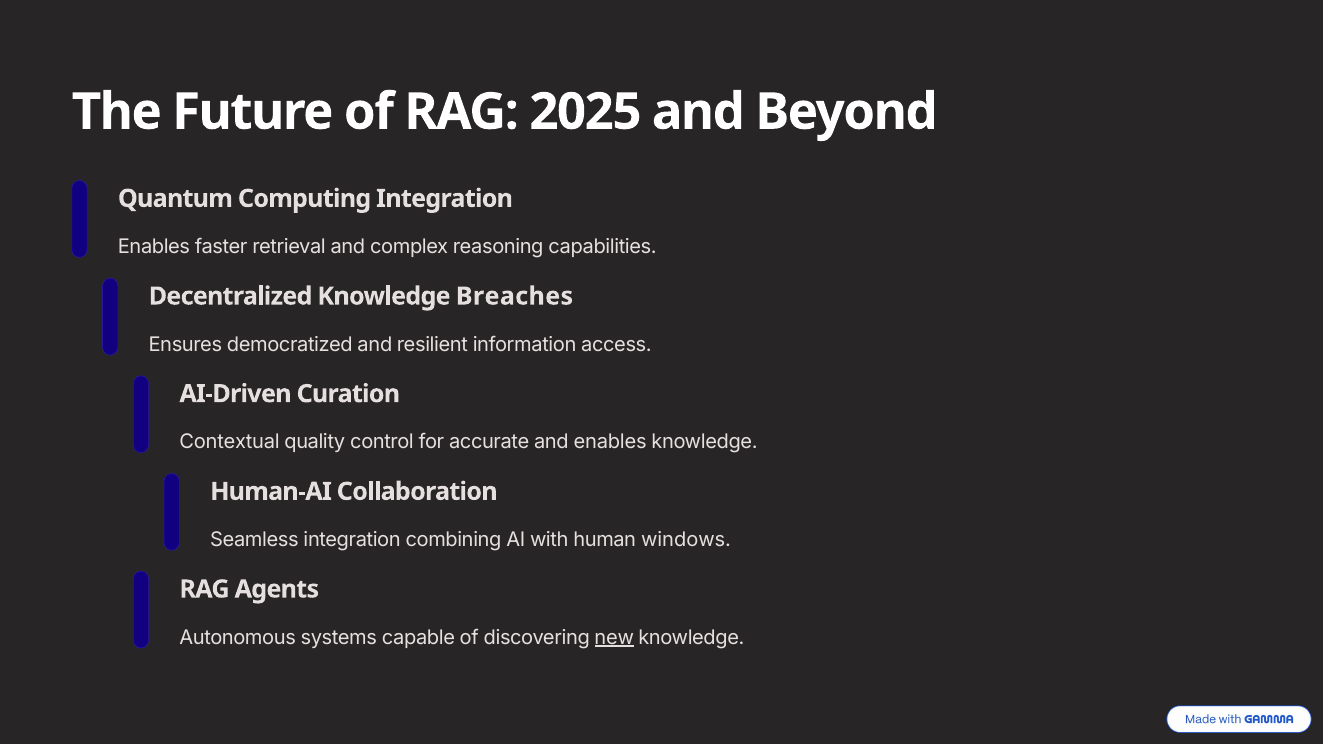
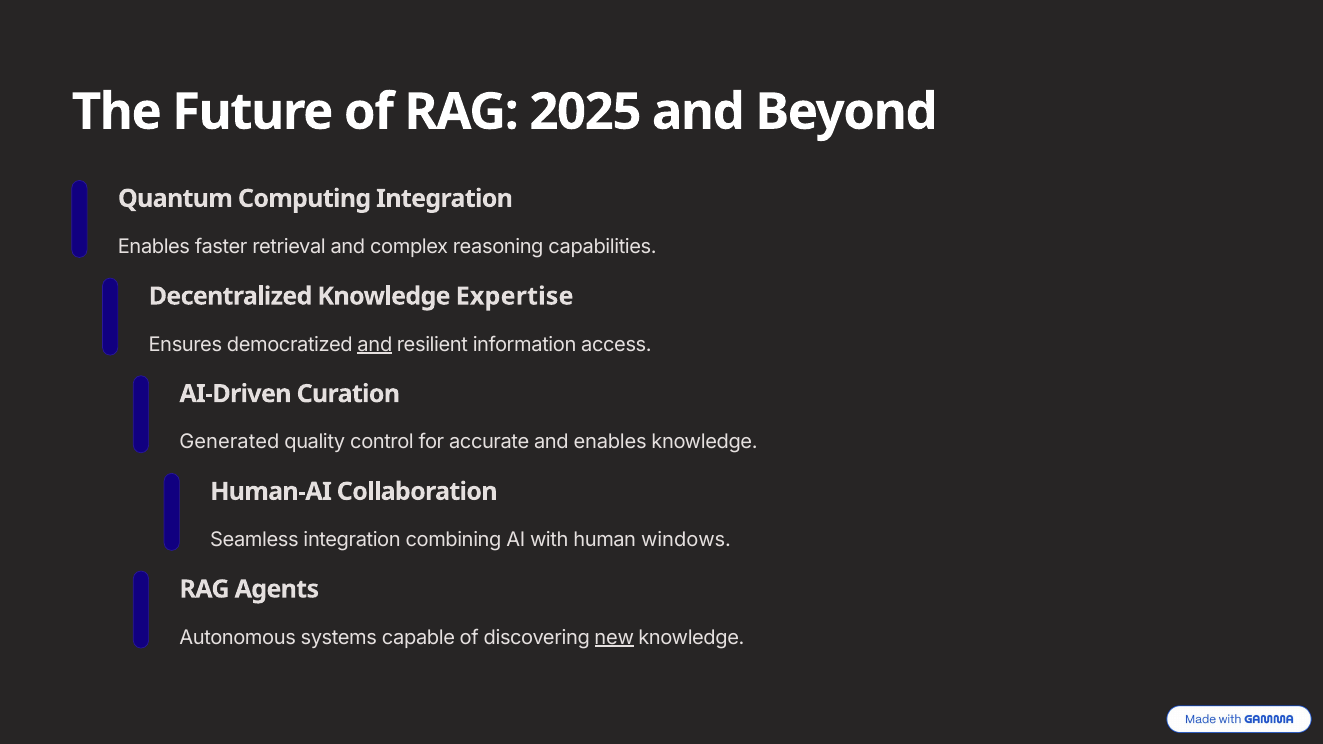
Breaches: Breaches -> Expertise (515, 296)
and underline: none -> present (375, 345)
Contextual: Contextual -> Generated (229, 442)
